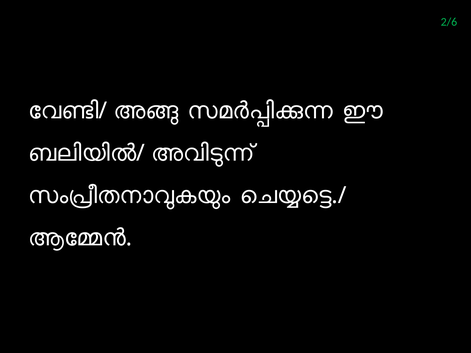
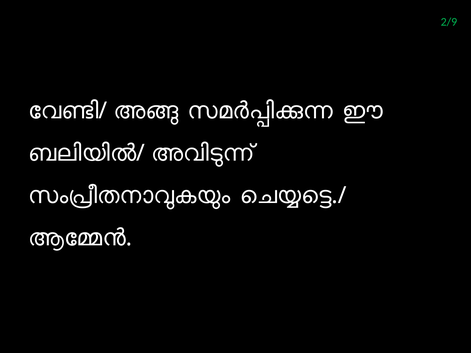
2/6: 2/6 -> 2/9 (449, 22)
